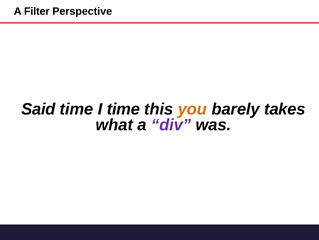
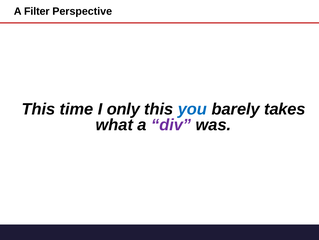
Said: Said -> This (38, 109)
I time: time -> only (123, 109)
you colour: orange -> blue (192, 109)
